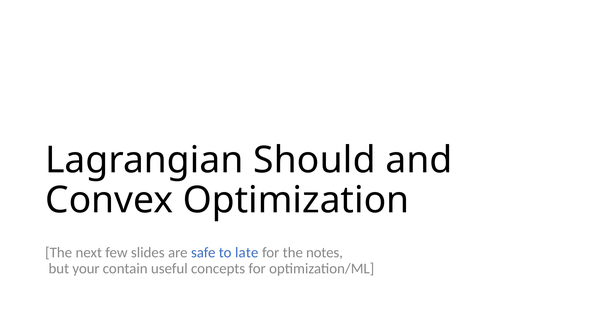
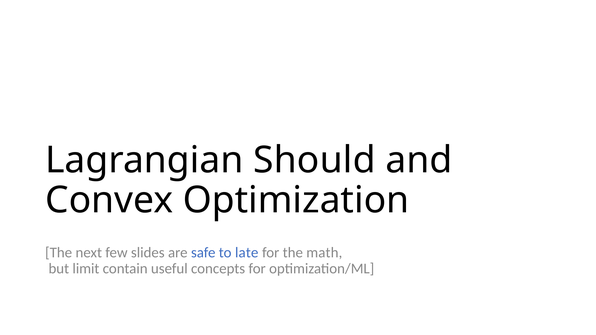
notes: notes -> math (324, 253)
your: your -> limit (86, 269)
